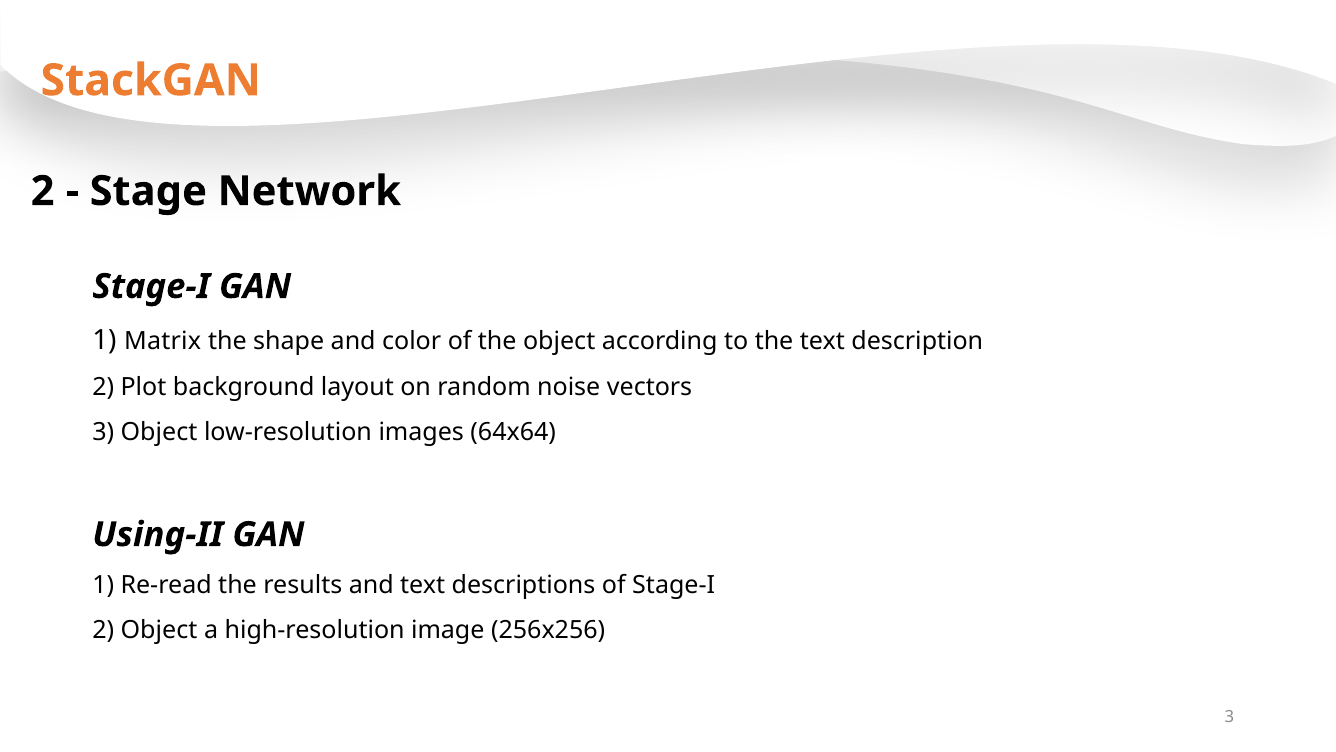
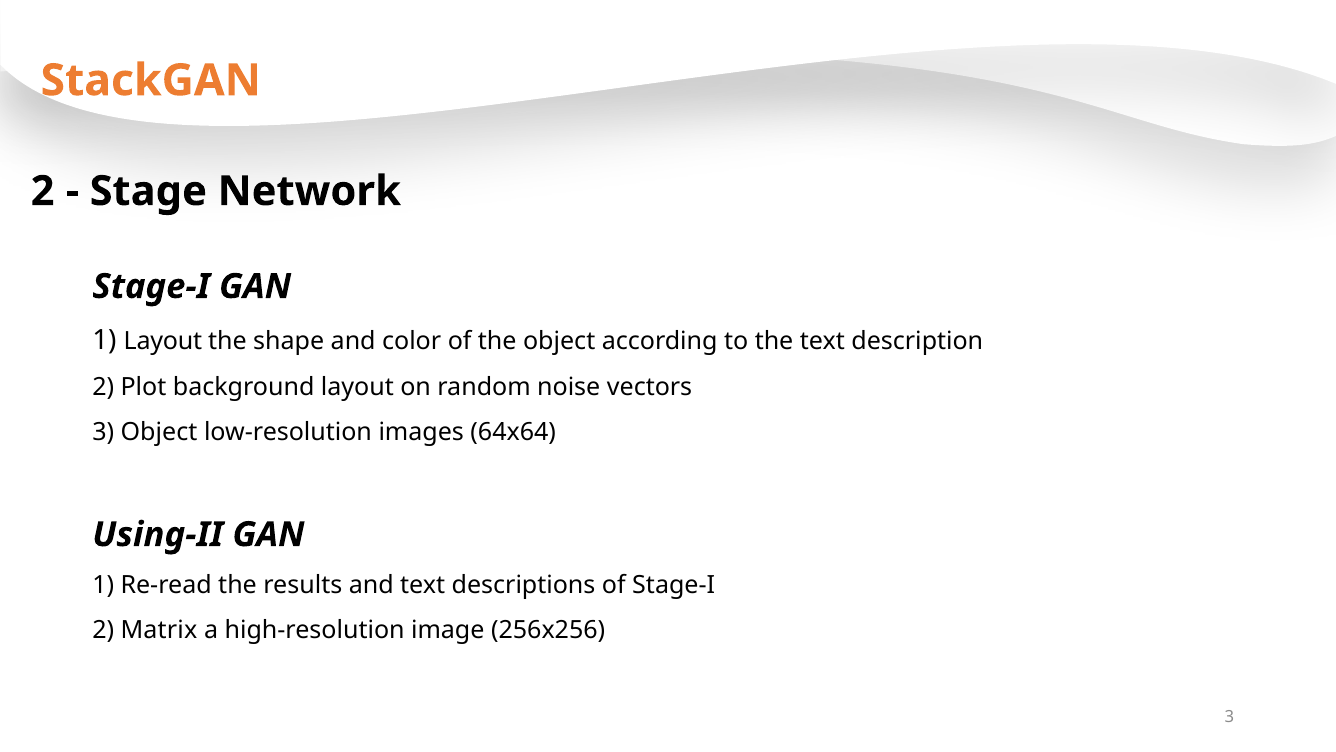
1 Matrix: Matrix -> Layout (163, 341)
2 Object: Object -> Matrix (159, 630)
